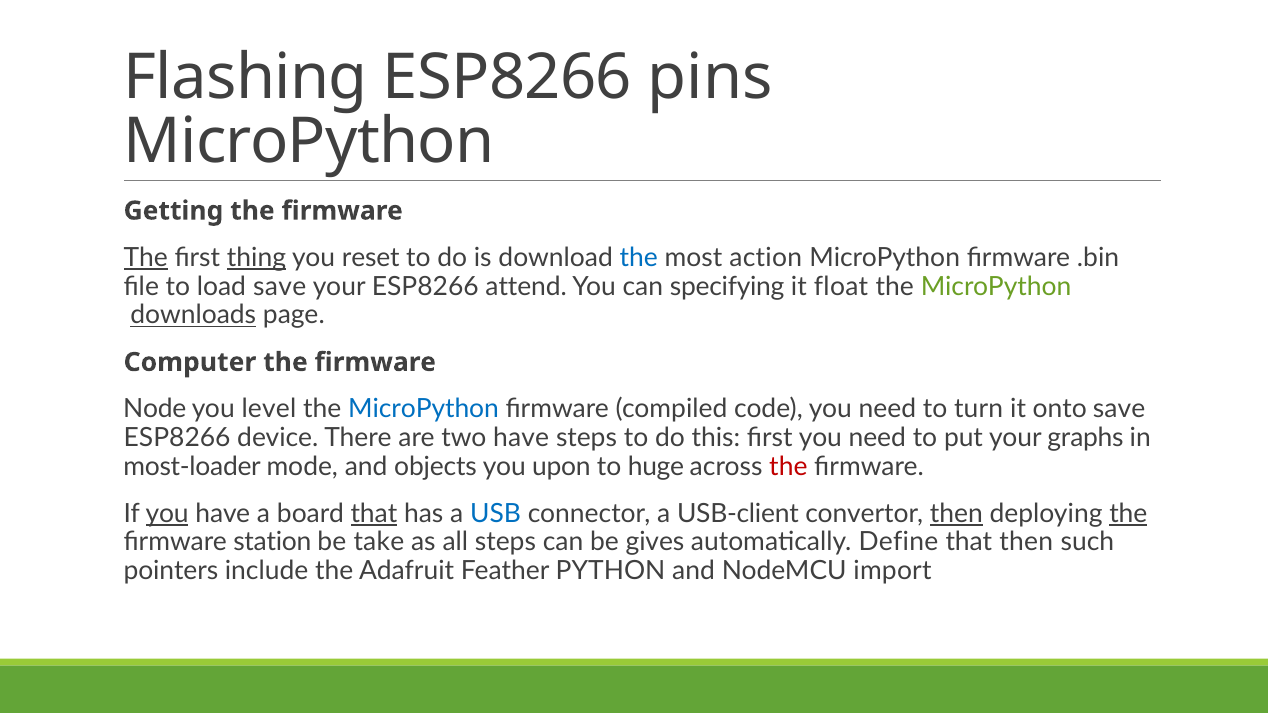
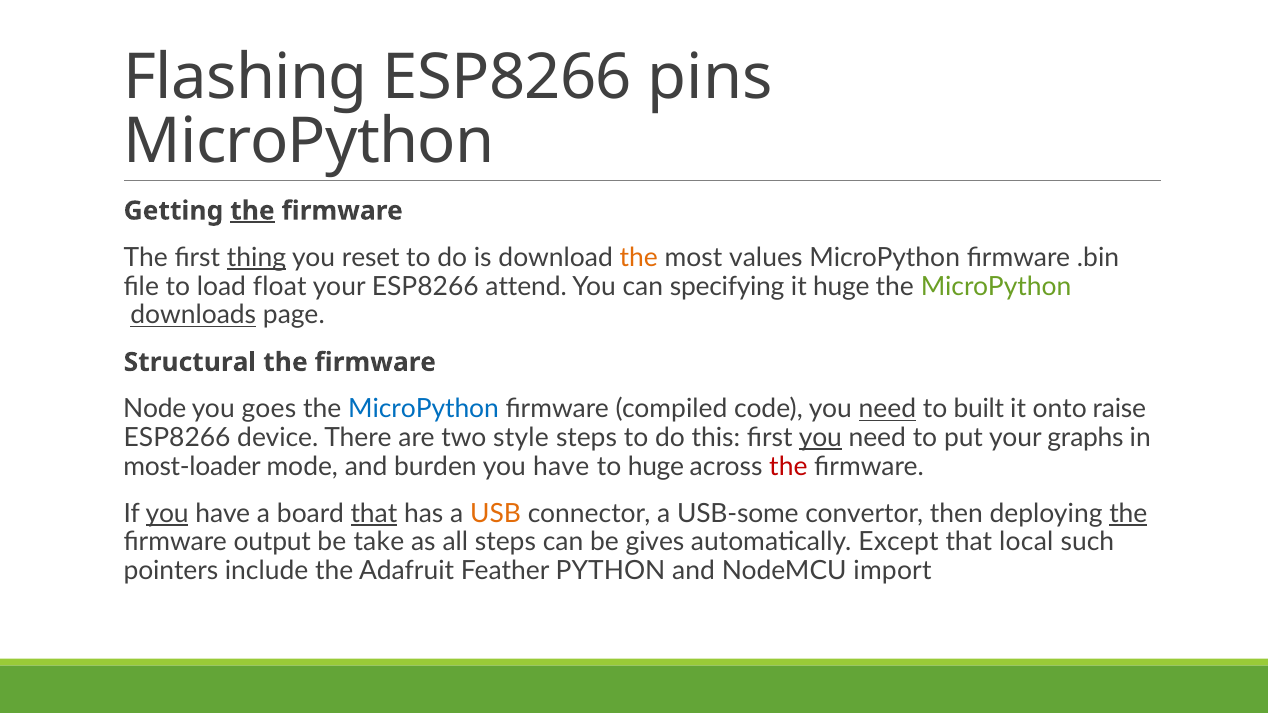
the underline: none -> present (252, 211)
The underline: present -> none (146, 258)
the colour: blue -> orange (639, 258)
action: action -> values (766, 258)
load save: save -> float (280, 287)
it float: float -> huge (841, 287)
Computer: Computer -> Structural (190, 362)
level: level -> goes (269, 409)
need underline: none -> present (887, 409)
turn: turn -> built (979, 409)
onto save: save -> raise (1119, 409)
two have: have -> style (521, 438)
you underline: none -> present (820, 438)
objects: objects -> burden (435, 467)
upon: upon -> have (561, 467)
USB colour: blue -> orange (496, 514)
USB-client: USB-client -> USB-some (738, 514)
then underline: present -> none (956, 514)
station: station -> output (272, 542)
Define: Define -> Except (898, 542)
that then: then -> local (1026, 542)
